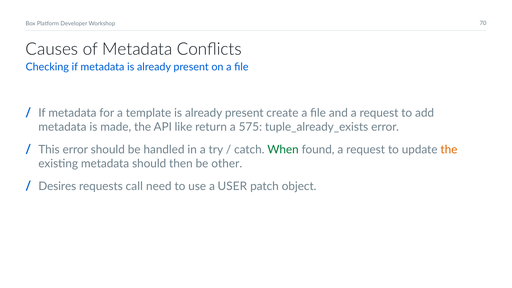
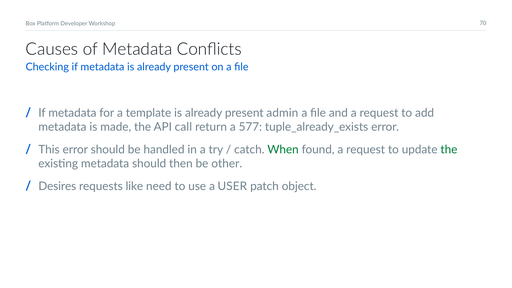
create: create -> admin (282, 113)
like: like -> call (183, 127)
575: 575 -> 577 (250, 127)
the colour: orange -> green (449, 150)
call: call -> like (134, 186)
